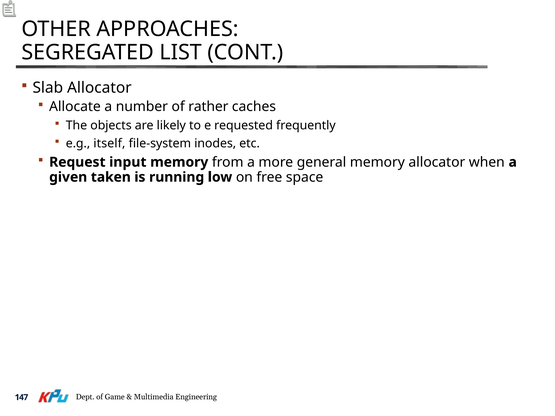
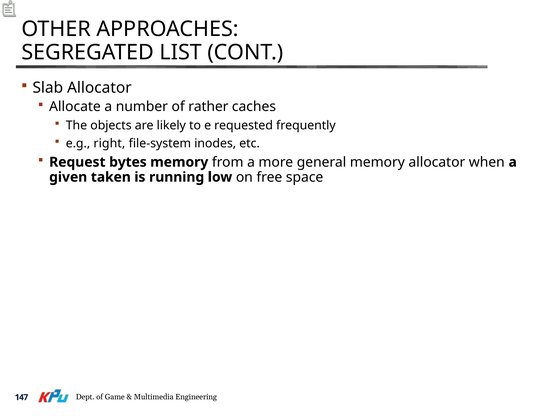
itself: itself -> right (109, 143)
input: input -> bytes (128, 162)
